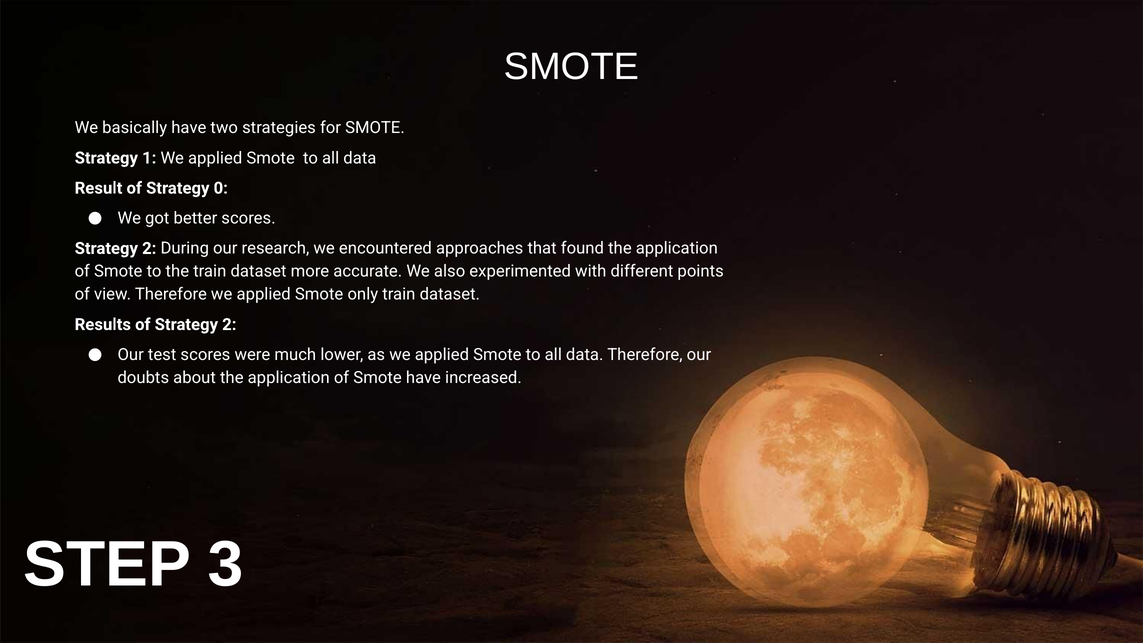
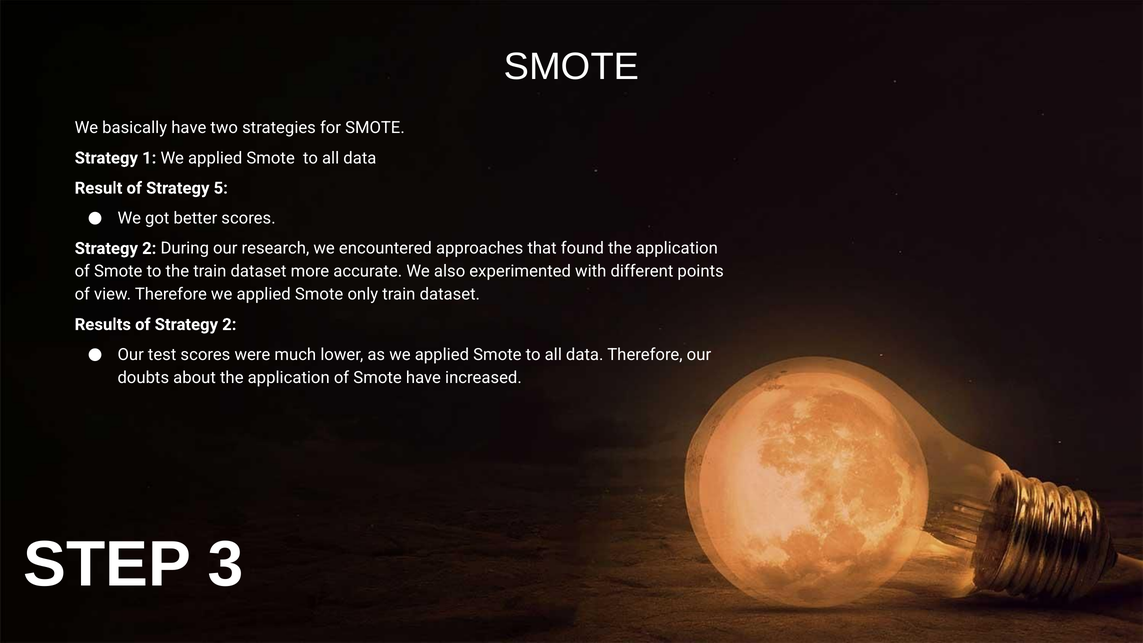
0: 0 -> 5 (221, 188)
